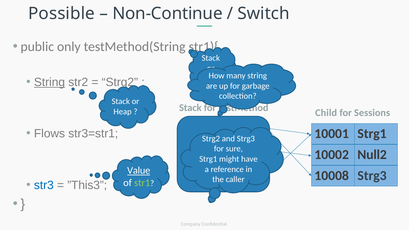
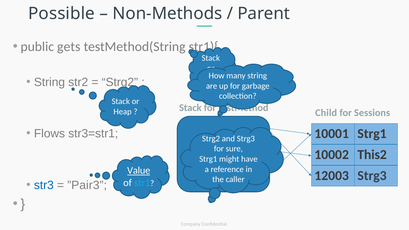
Non-Continue: Non-Continue -> Non-Methods (167, 14)
Switch: Switch -> Parent (264, 14)
only: only -> gets (69, 47)
String underline: present -> none (49, 82)
Null2: Null2 -> This2 (372, 155)
10008: 10008 -> 12003 (332, 176)
str1 colour: light green -> light blue (142, 183)
”This3: ”This3 -> ”Pair3 (87, 185)
